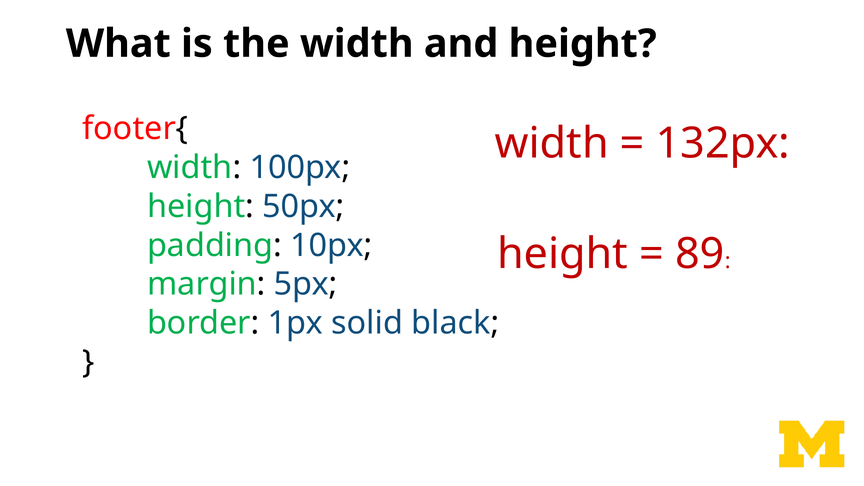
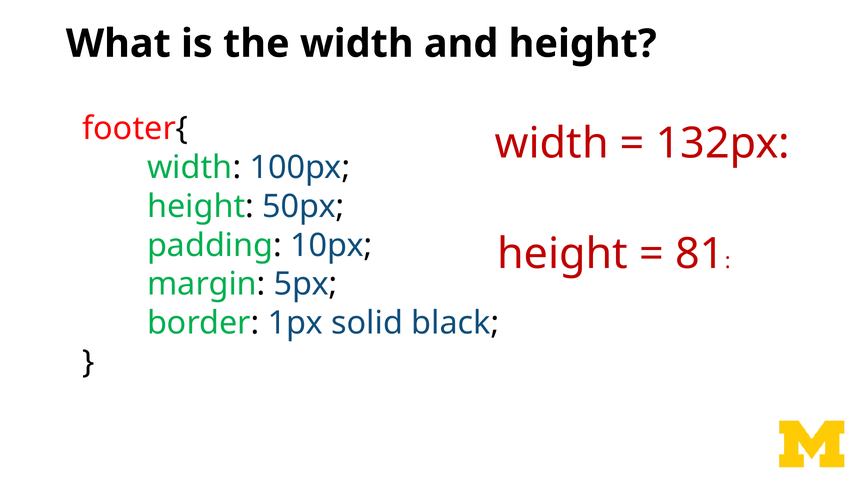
89: 89 -> 81 (700, 254)
